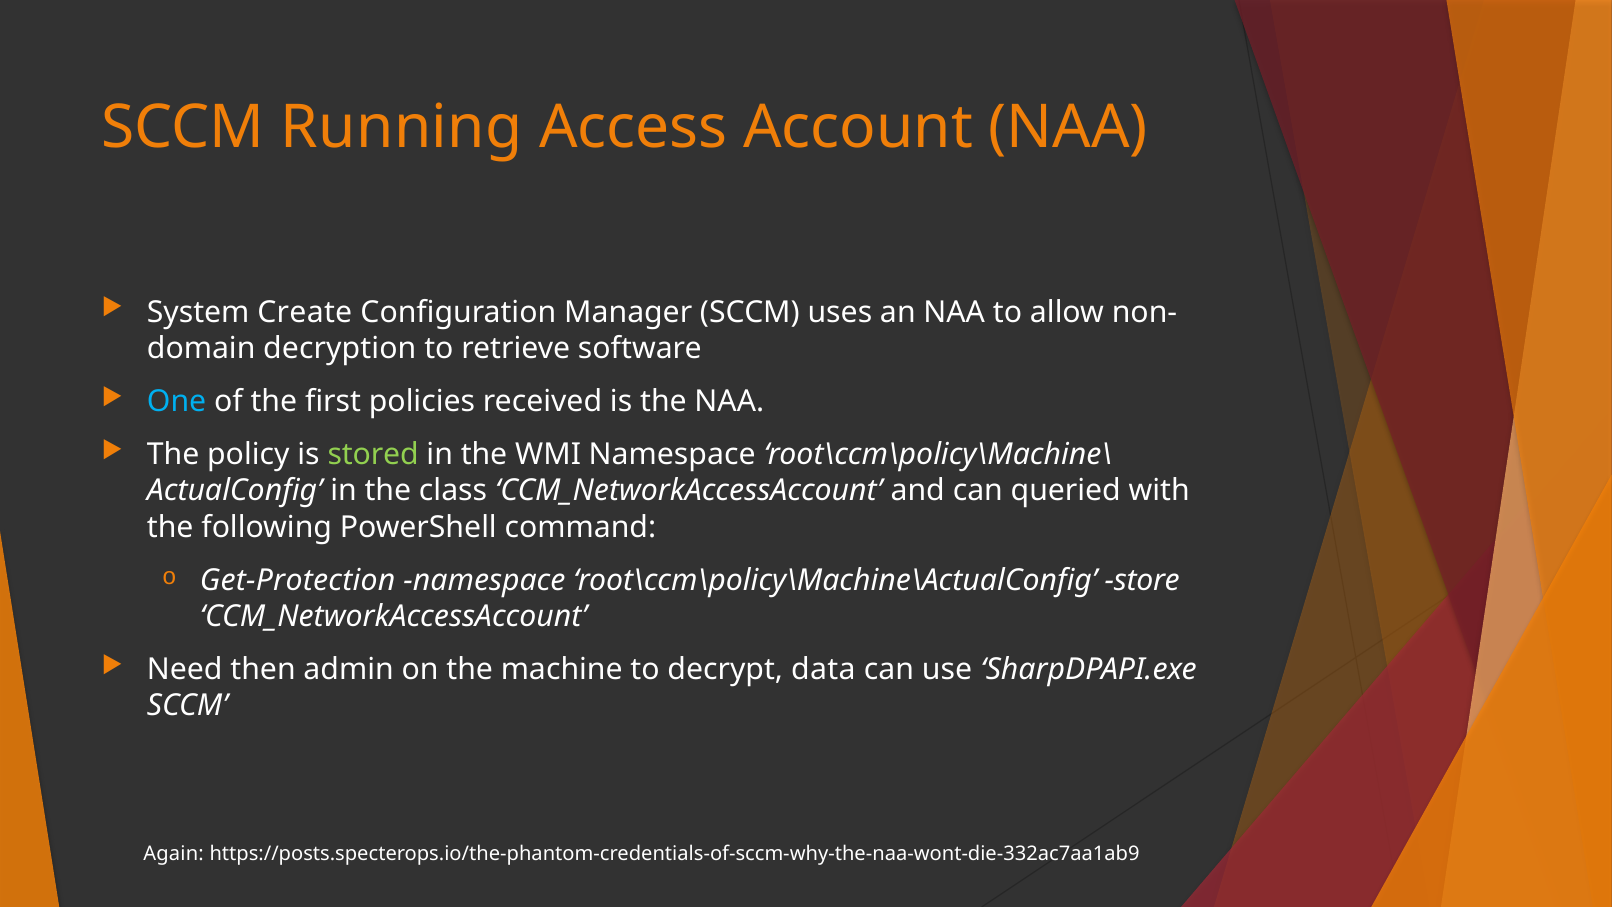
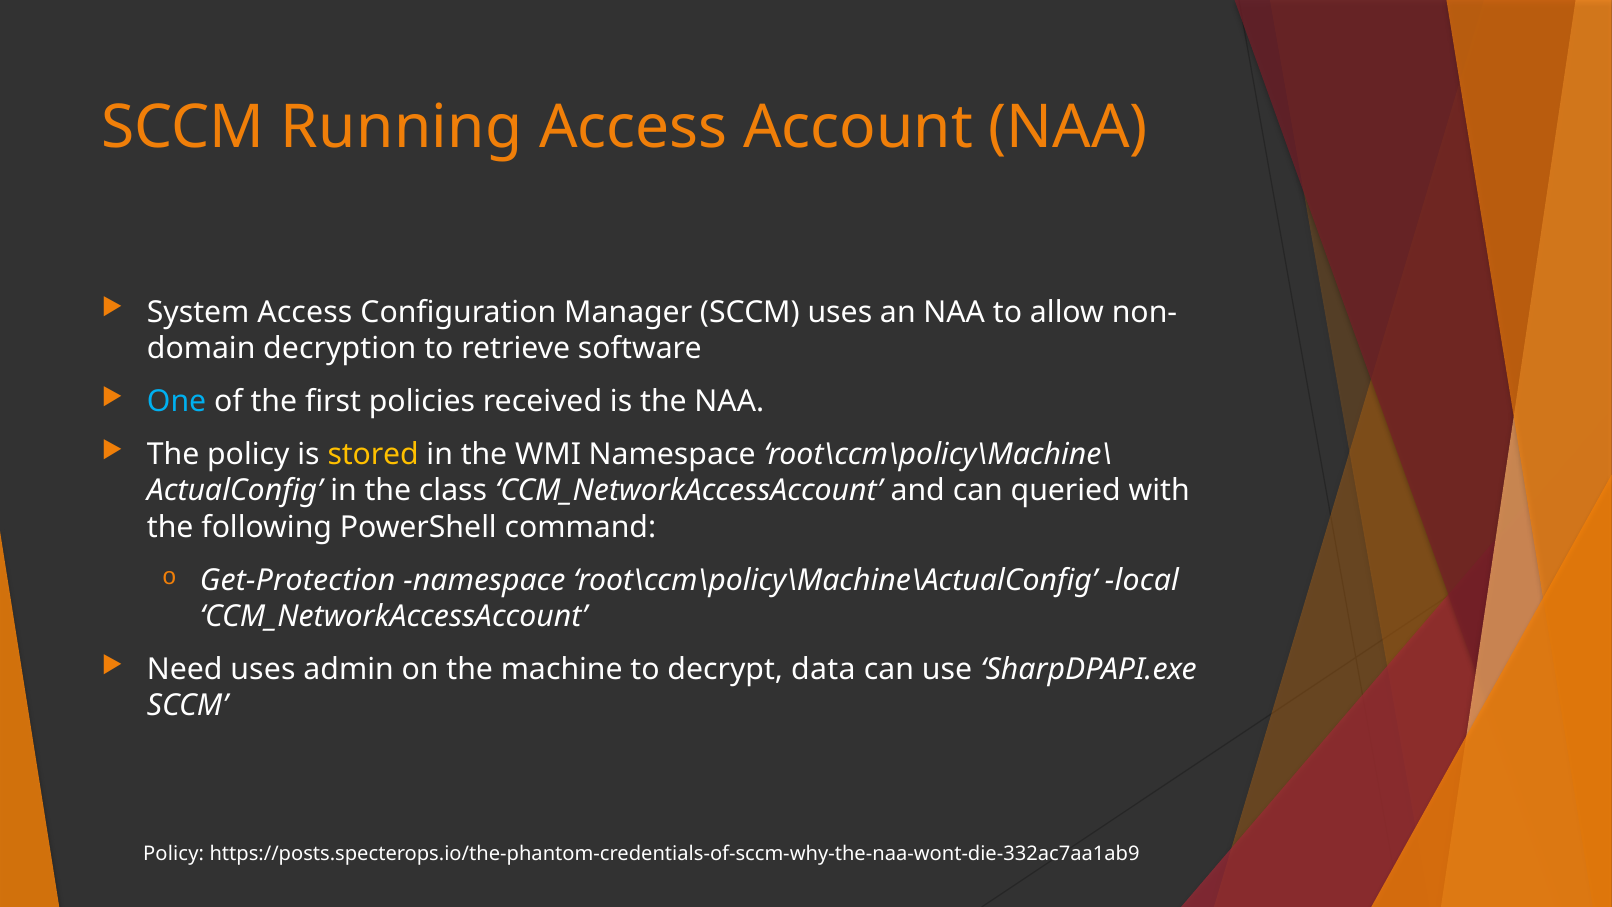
System Create: Create -> Access (305, 312)
stored colour: light green -> yellow (373, 454)
store: store -> local (1142, 580)
Need then: then -> uses (263, 669)
Again: Again -> Policy (174, 854)
